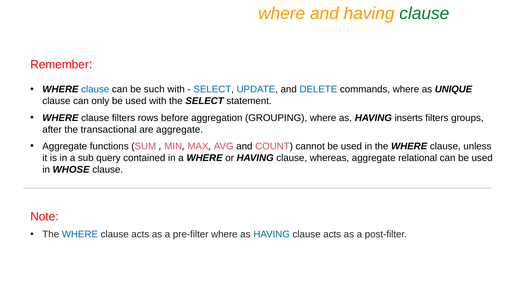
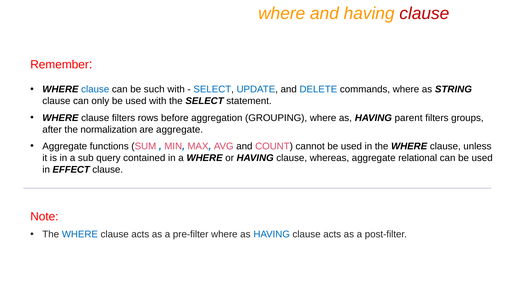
clause colour: green -> red (424, 13)
UNIQUE: UNIQUE -> STRING (453, 89)
inserts: inserts -> parent (409, 118)
transactional: transactional -> normalization (109, 130)
WHOSE: WHOSE -> EFFECT (71, 170)
